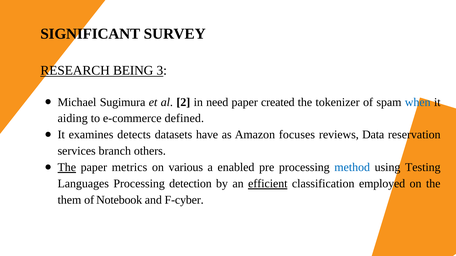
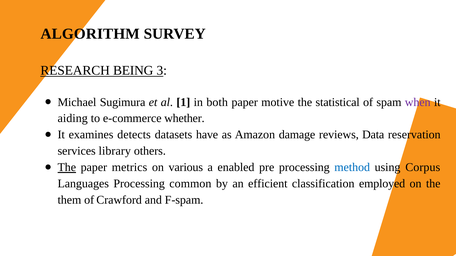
SIGNIFICANT: SIGNIFICANT -> ALGORITHM (90, 34)
2: 2 -> 1 (183, 102)
need: need -> both (217, 102)
created: created -> motive (278, 102)
tokenizer: tokenizer -> statistical (338, 102)
when colour: blue -> purple (418, 102)
defined: defined -> whether (184, 119)
focuses: focuses -> damage (297, 135)
branch: branch -> library (115, 151)
Testing: Testing -> Corpus (423, 168)
detection: detection -> common (190, 184)
efficient underline: present -> none (268, 184)
Notebook: Notebook -> Crawford (119, 200)
F-cyber: F-cyber -> F-spam (184, 200)
